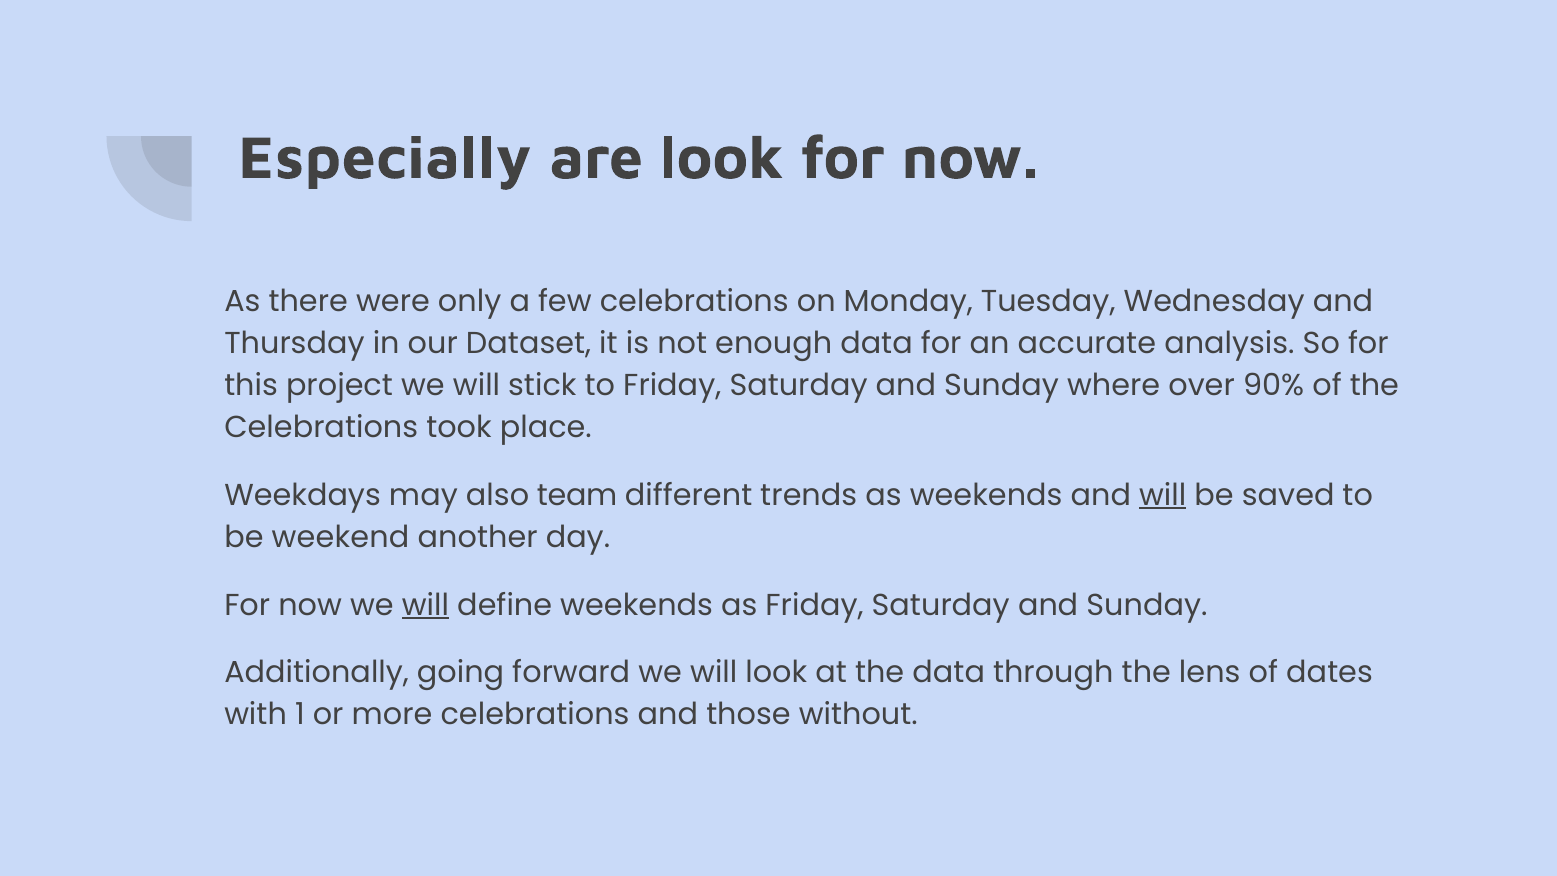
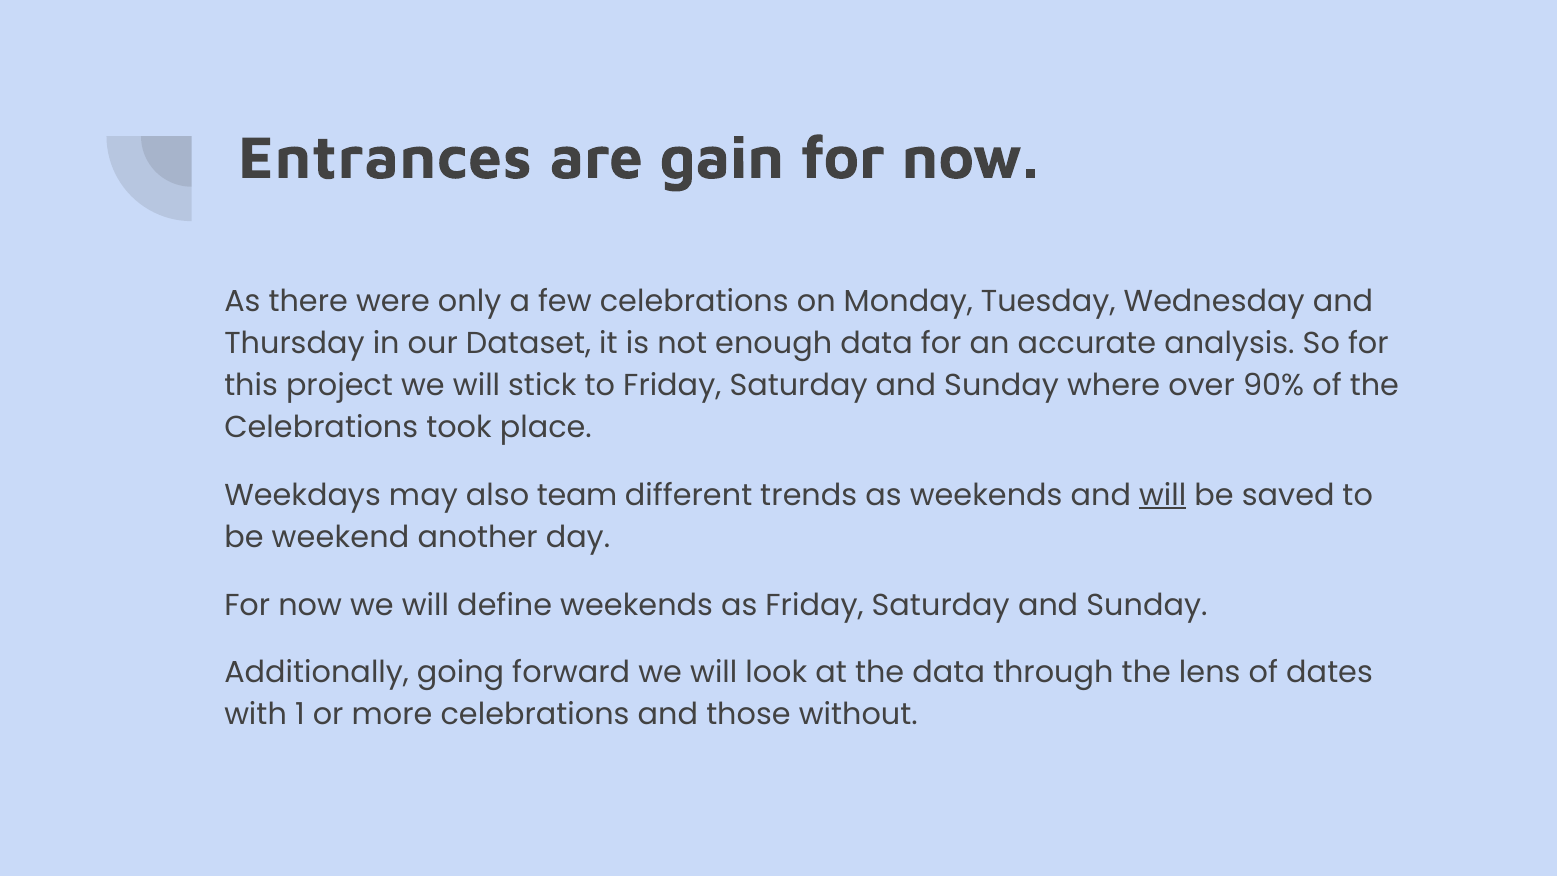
Especially: Especially -> Entrances (385, 158)
are look: look -> gain (722, 158)
will underline: present -> none (425, 605)
